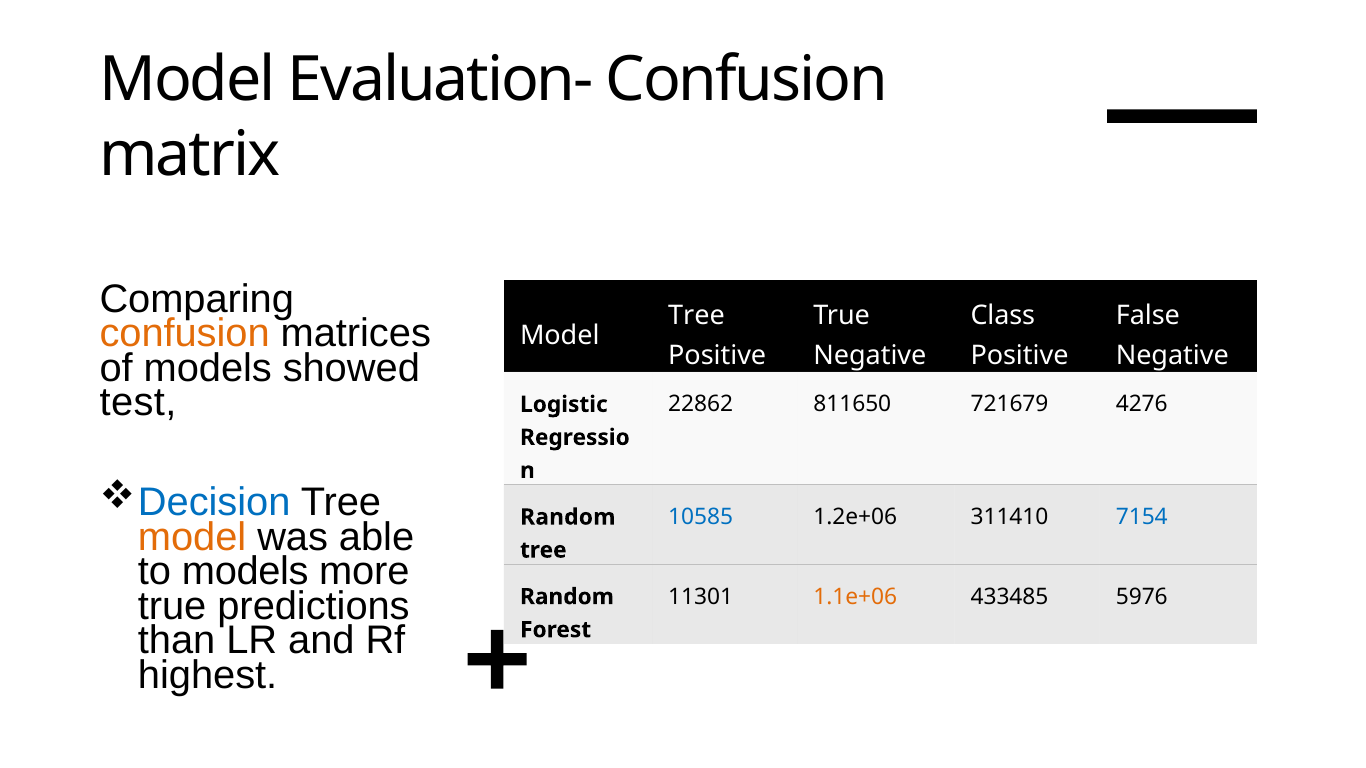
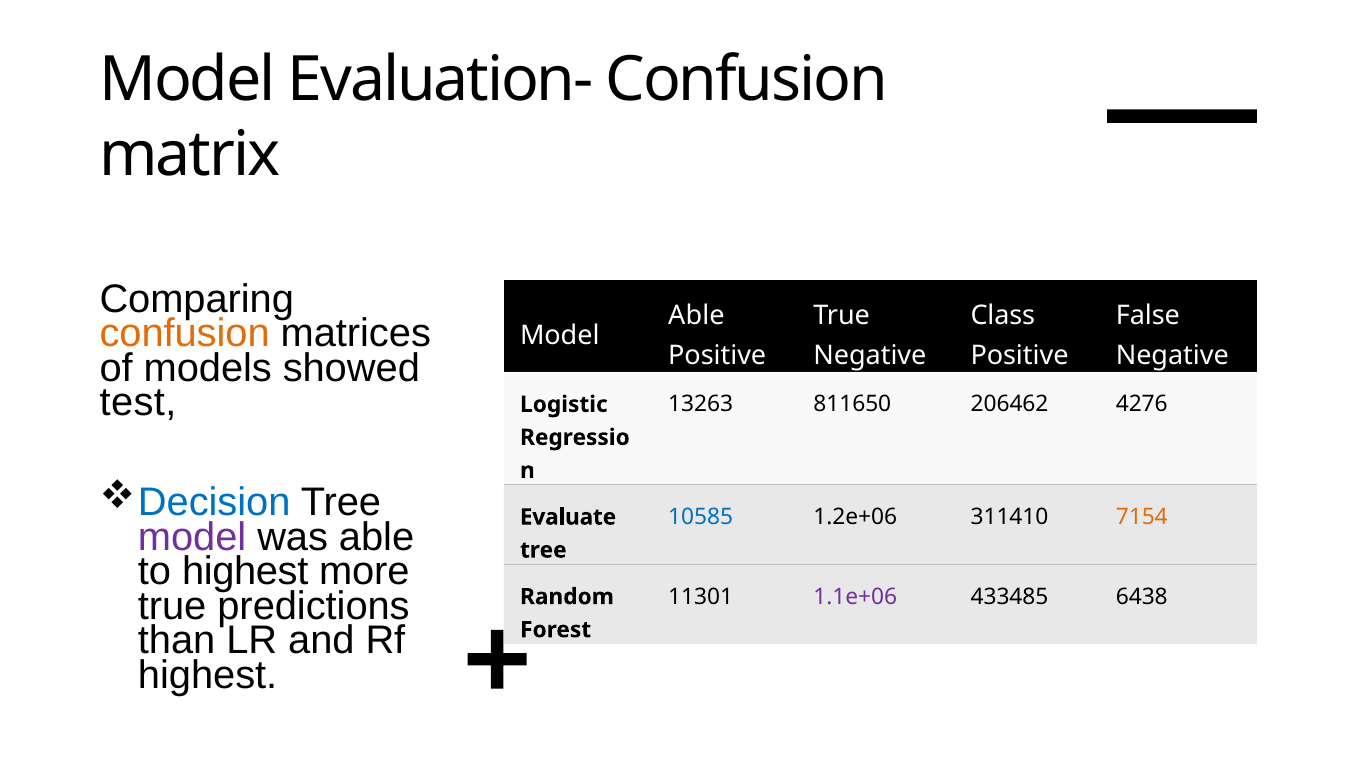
Tree: Tree -> Able (696, 316)
22862: 22862 -> 13263 (701, 405)
721679: 721679 -> 206462 (1010, 405)
7154 colour: blue -> orange (1142, 517)
Random: Random -> Evaluate (568, 517)
model colour: orange -> purple (192, 538)
to models: models -> highest (245, 572)
1.1e+06 colour: orange -> purple (855, 597)
5976: 5976 -> 6438 (1142, 597)
